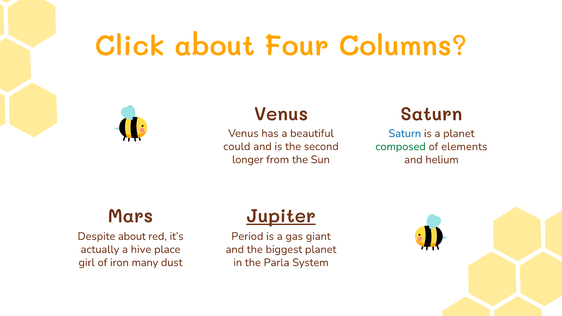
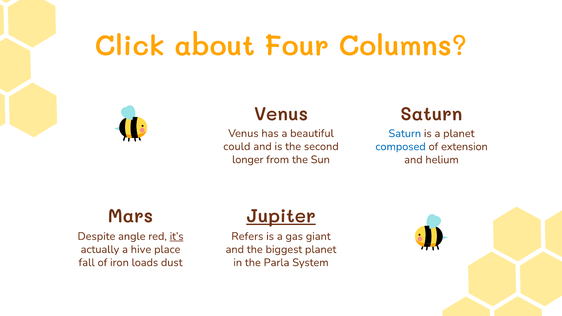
composed colour: green -> blue (401, 147)
elements: elements -> extension (464, 147)
Despite about: about -> angle (132, 236)
it’s underline: none -> present (177, 236)
Period: Period -> Refers (247, 236)
girl: girl -> fall (87, 263)
many: many -> loads (145, 263)
